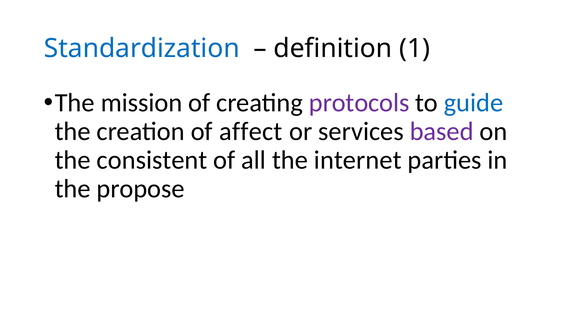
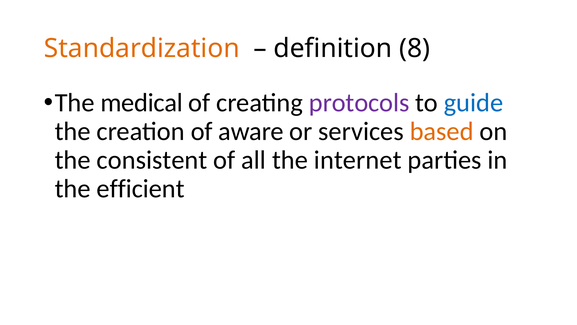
Standardization colour: blue -> orange (142, 48)
1: 1 -> 8 (415, 48)
mission: mission -> medical (142, 103)
affect: affect -> aware (251, 131)
based colour: purple -> orange (442, 131)
propose: propose -> efficient (141, 189)
